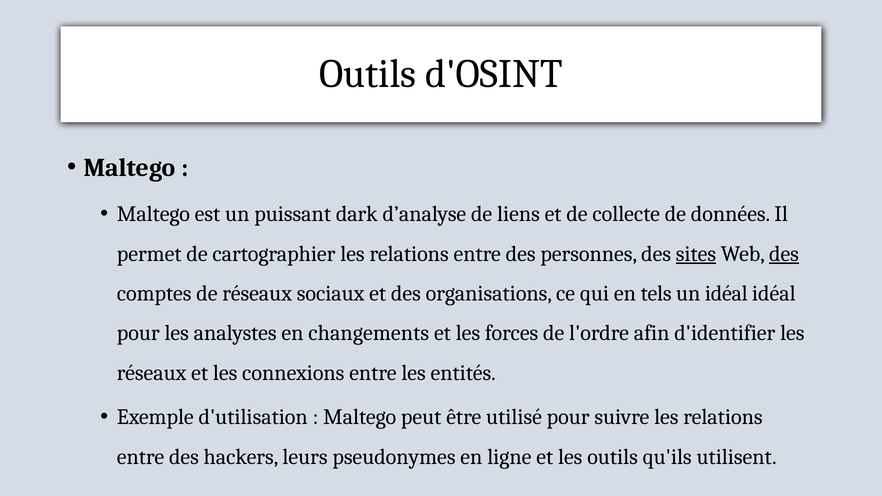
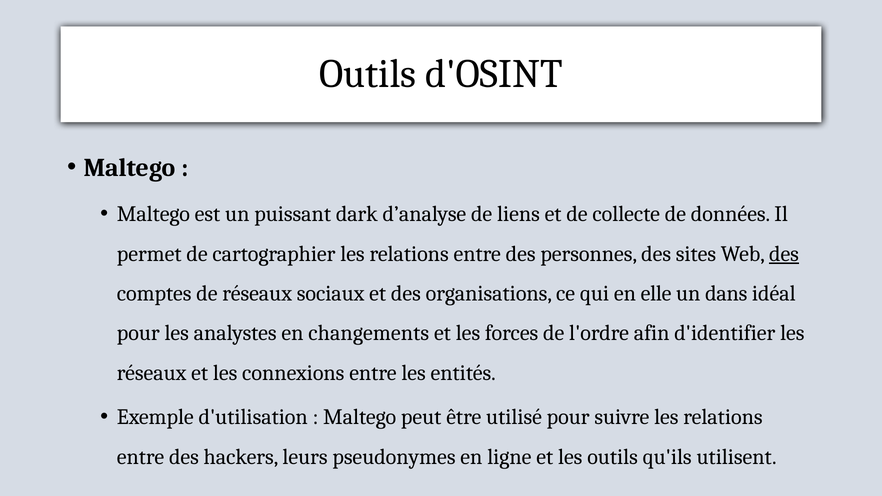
sites underline: present -> none (696, 254)
tels: tels -> elle (656, 294)
un idéal: idéal -> dans (726, 294)
